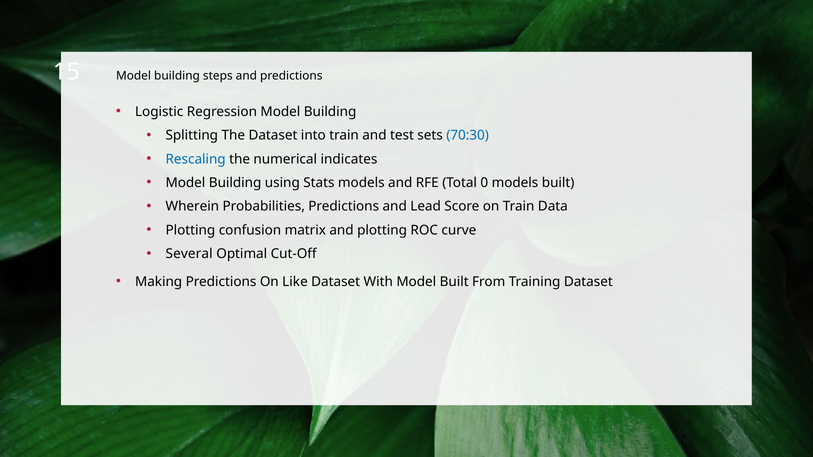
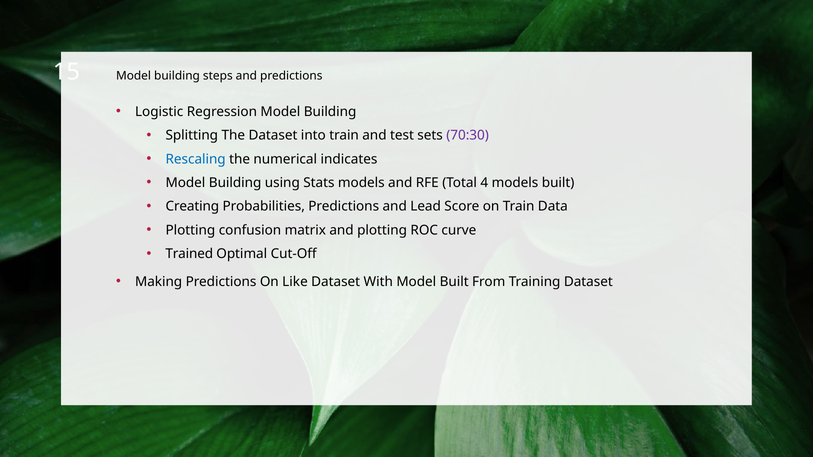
70:30 colour: blue -> purple (468, 136)
0: 0 -> 4 (484, 183)
Wherein: Wherein -> Creating (192, 207)
Several: Several -> Trained (189, 254)
